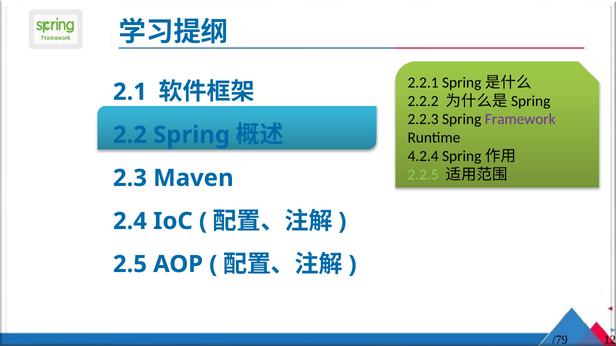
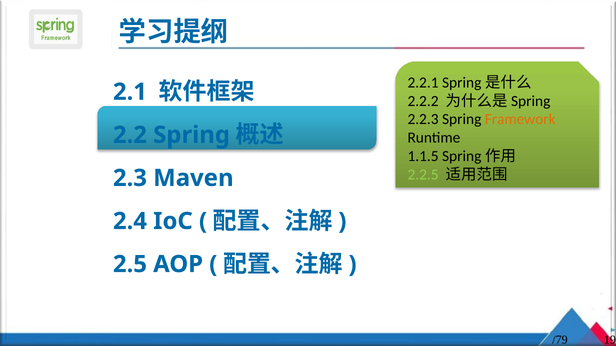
Framework colour: purple -> orange (520, 120)
4.2.4: 4.2.4 -> 1.1.5 (423, 157)
12: 12 -> 19 (610, 341)
